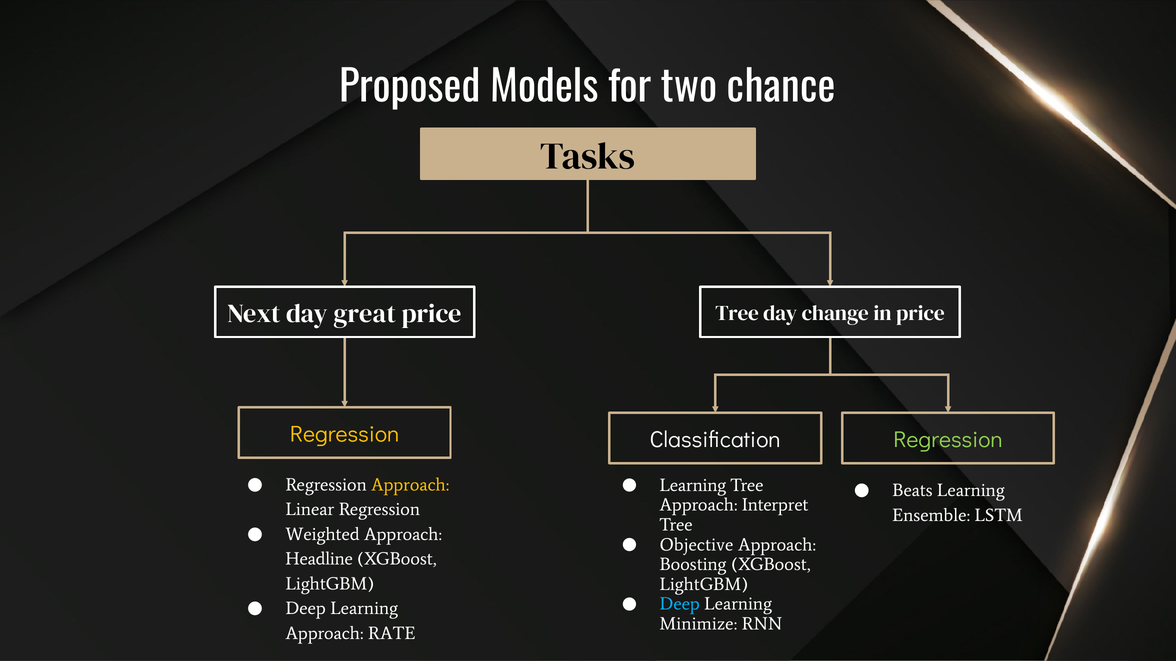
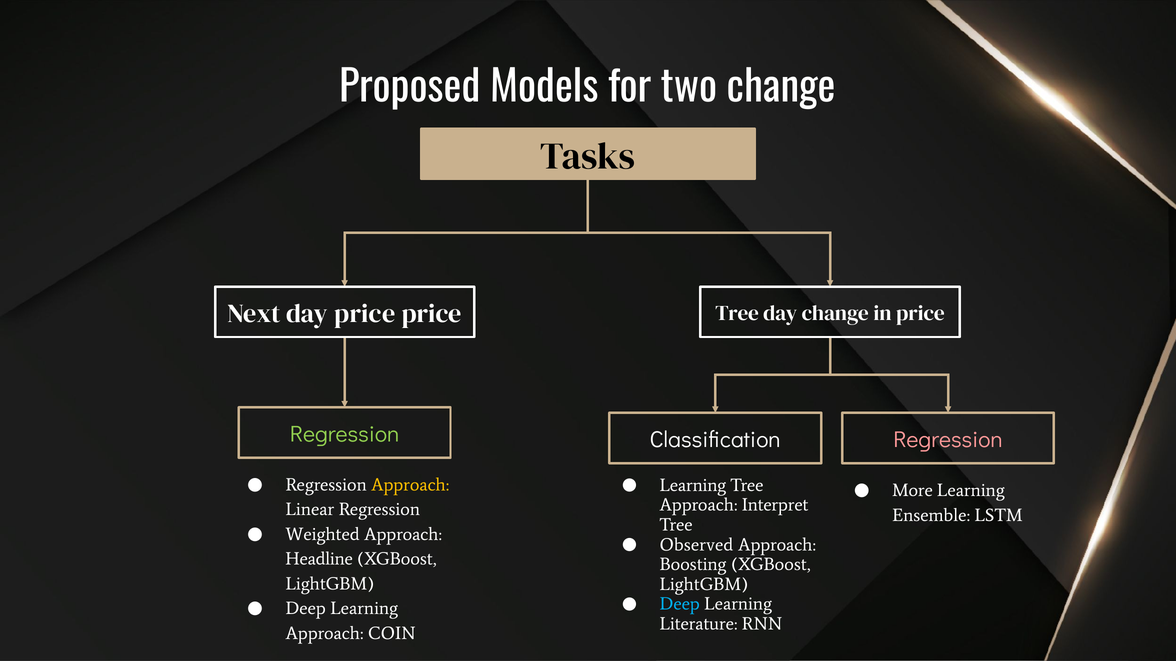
two chance: chance -> change (781, 88)
day great: great -> price (365, 314)
Regression colour: yellow -> light green (345, 435)
Regression colour: light green -> pink (948, 440)
Beats: Beats -> More (912, 491)
Objective: Objective -> Observed (696, 545)
Minimize: Minimize -> Literature (698, 624)
RATE: RATE -> COIN (392, 634)
